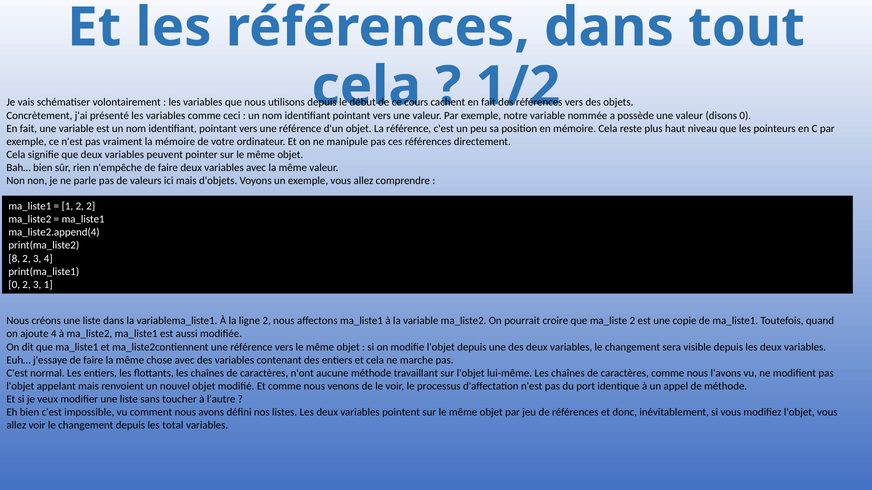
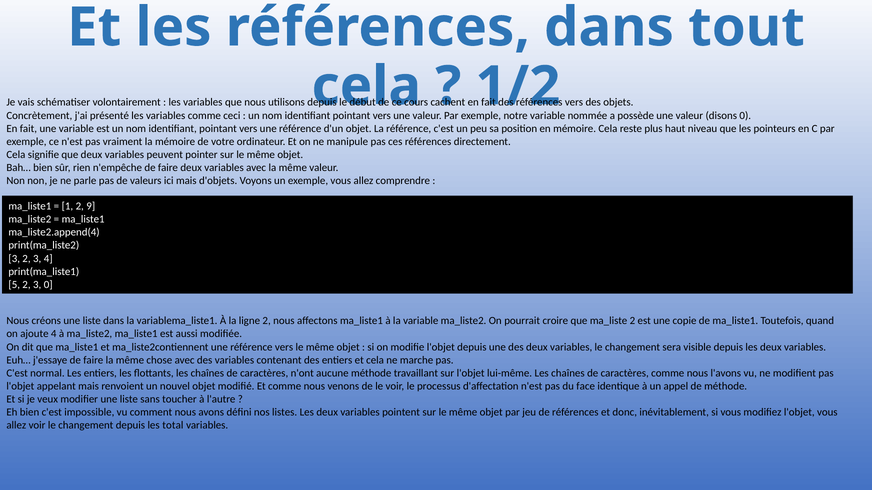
2 2: 2 -> 9 (91, 206)
8: 8 -> 3 (14, 259)
0: 0 -> 5 (14, 285)
3 1: 1 -> 0 (48, 285)
port: port -> face (586, 387)
